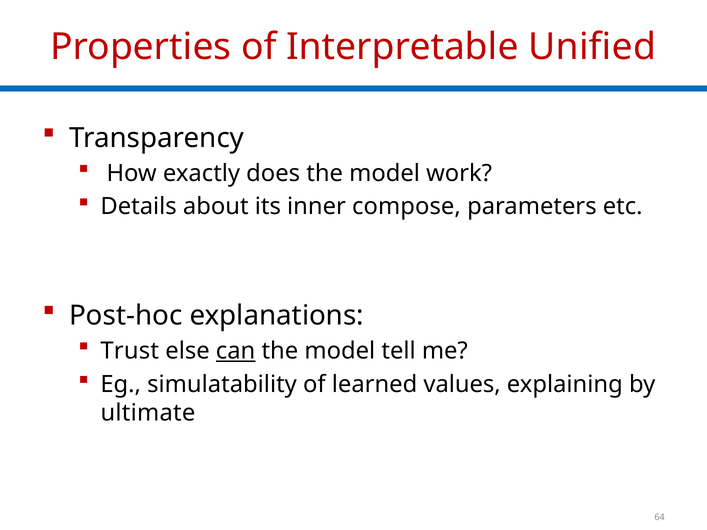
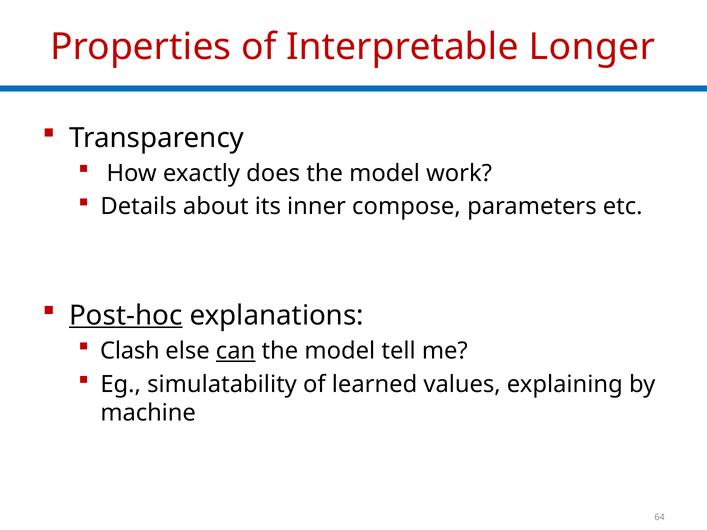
Unified: Unified -> Longer (592, 47)
Post-hoc underline: none -> present (126, 316)
Trust: Trust -> Clash (130, 351)
ultimate: ultimate -> machine (148, 413)
